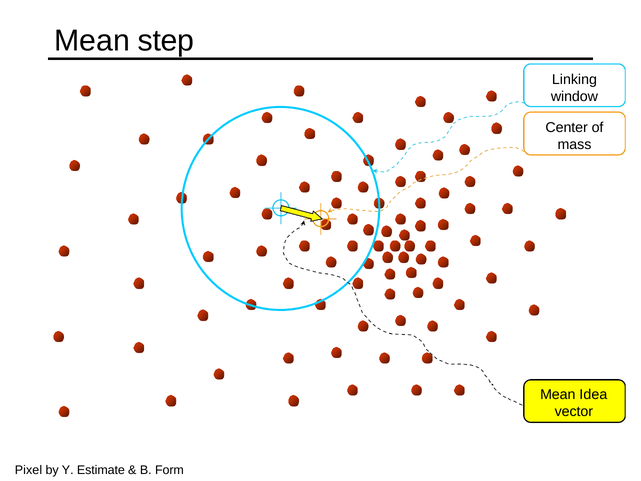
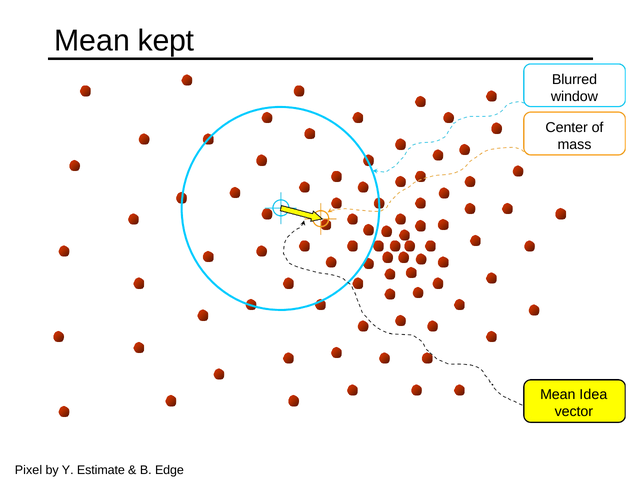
step: step -> kept (166, 41)
Linking: Linking -> Blurred (575, 79)
Form: Form -> Edge (169, 470)
